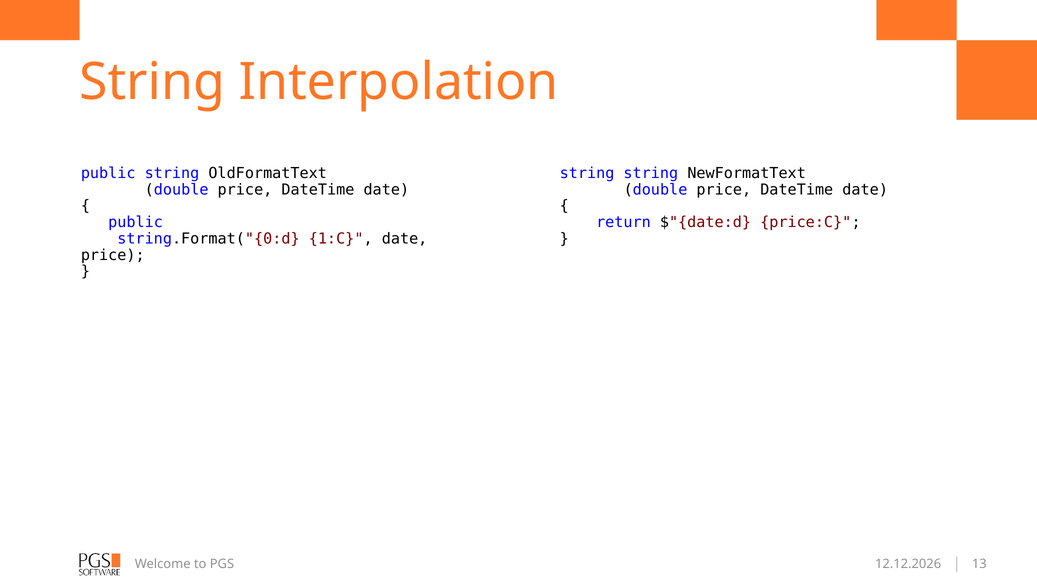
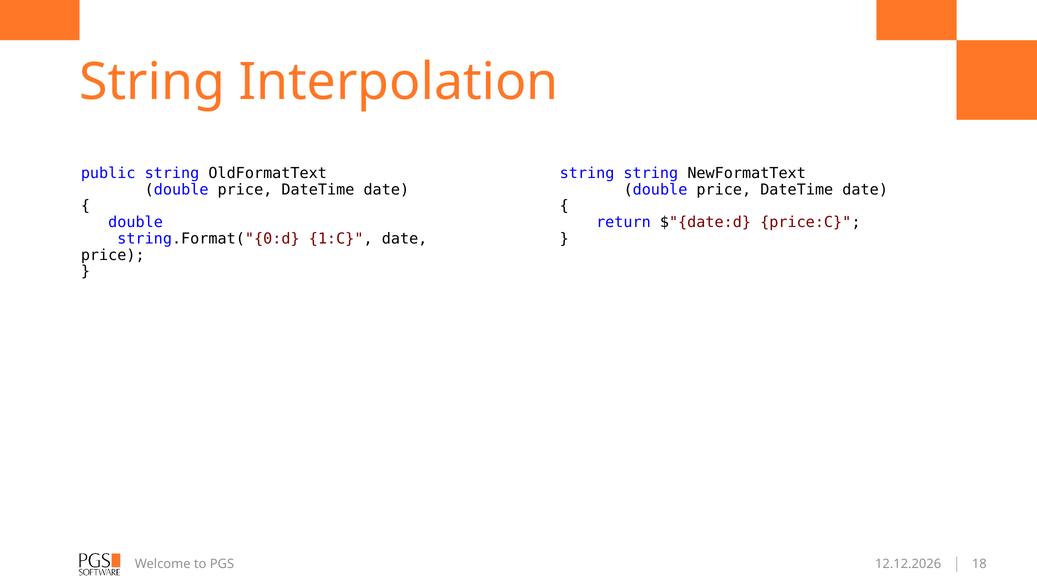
public: public -> double (136, 222)
13: 13 -> 18 (979, 564)
